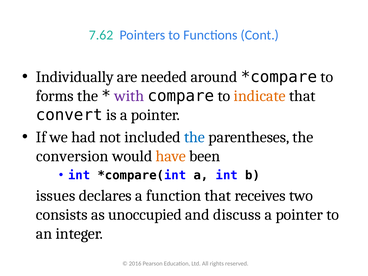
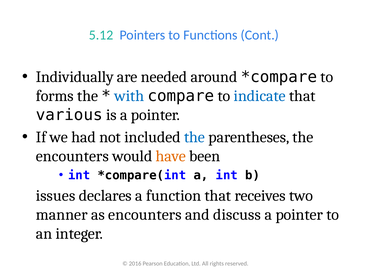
7.62: 7.62 -> 5.12 (101, 35)
with colour: purple -> blue (129, 96)
indicate colour: orange -> blue (260, 96)
convert: convert -> various (69, 115)
conversion: conversion -> encounters (72, 156)
consists: consists -> manner (62, 215)
as unoccupied: unoccupied -> encounters (145, 215)
